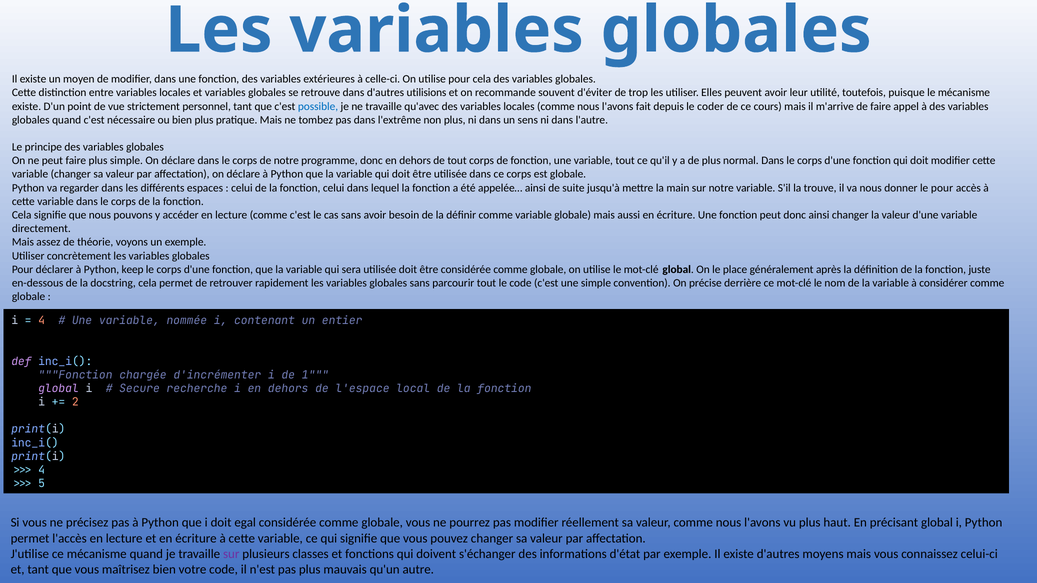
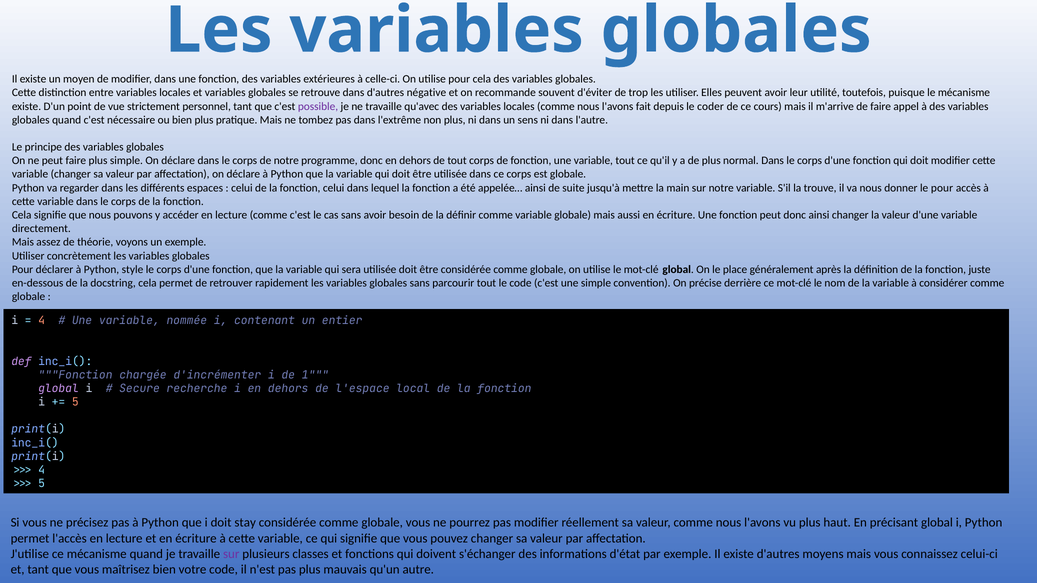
utilisions: utilisions -> négative (426, 93)
possible colour: blue -> purple (318, 106)
keep: keep -> style (132, 270)
2: 2 -> 5 (75, 402)
egal: egal -> stay (245, 523)
